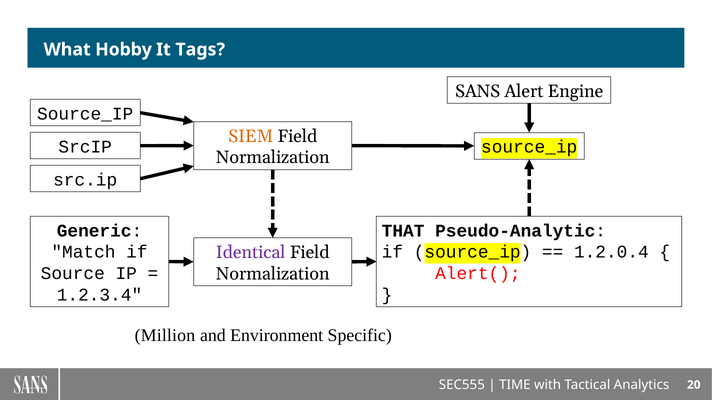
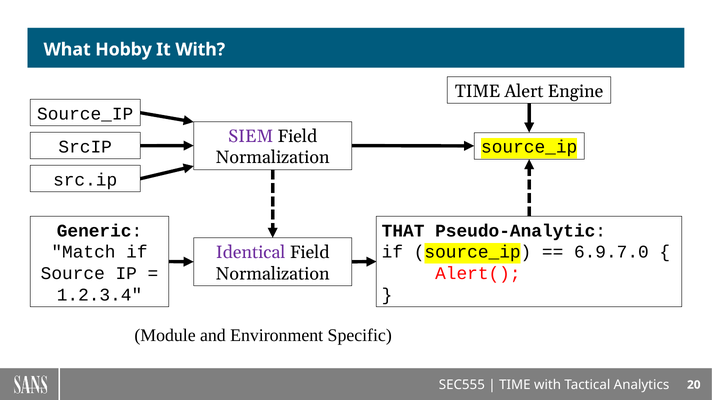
It Tags: Tags -> With (200, 50)
SANS: SANS -> TIME (478, 92)
SIEM colour: orange -> purple (251, 136)
1.2.0.4: 1.2.0.4 -> 6.9.7.0 (611, 252)
Million: Million -> Module (165, 336)
